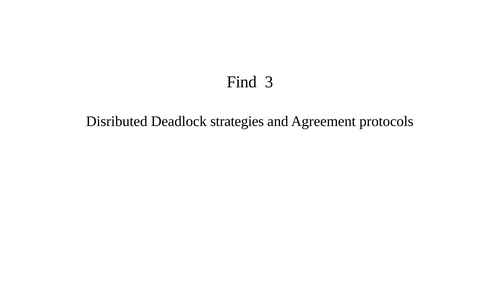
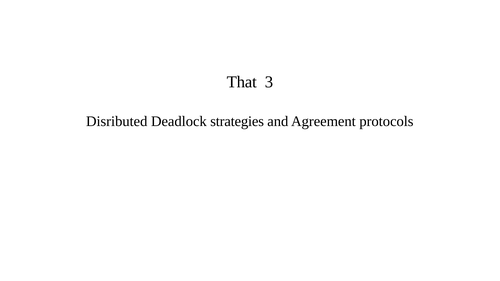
Find: Find -> That (242, 82)
